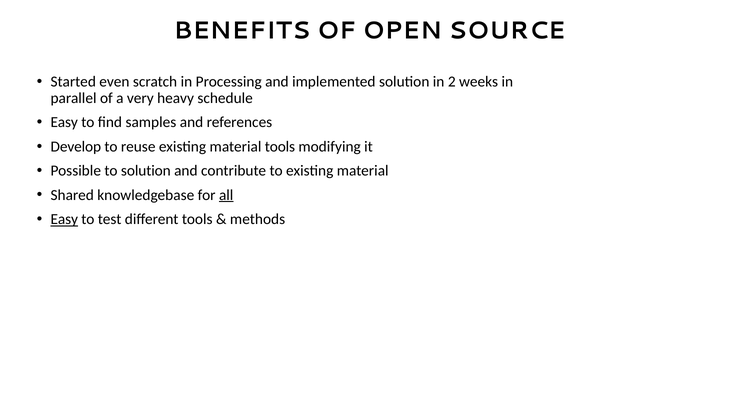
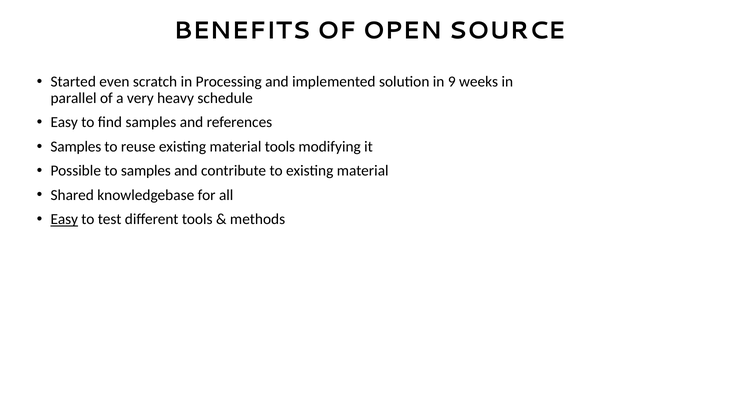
2: 2 -> 9 (452, 82)
Develop: Develop -> Samples (76, 147)
to solution: solution -> samples (146, 171)
all underline: present -> none (226, 195)
